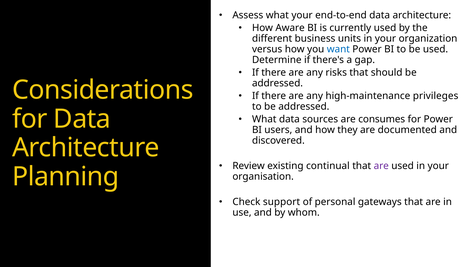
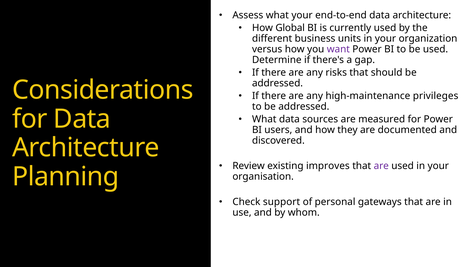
Aware: Aware -> Global (290, 28)
want colour: blue -> purple (338, 49)
consumes: consumes -> measured (382, 119)
continual: continual -> improves (328, 166)
